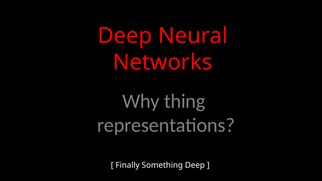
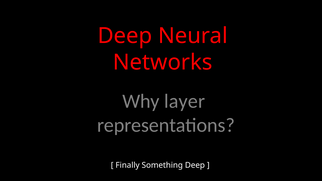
thing: thing -> layer (185, 101)
